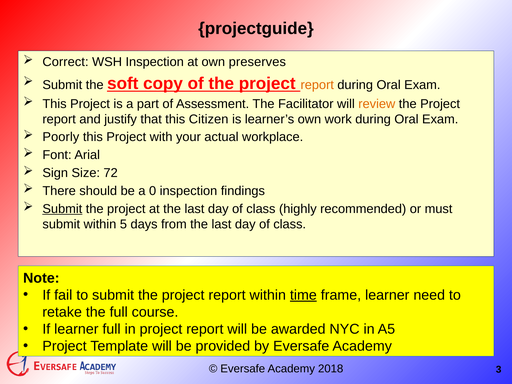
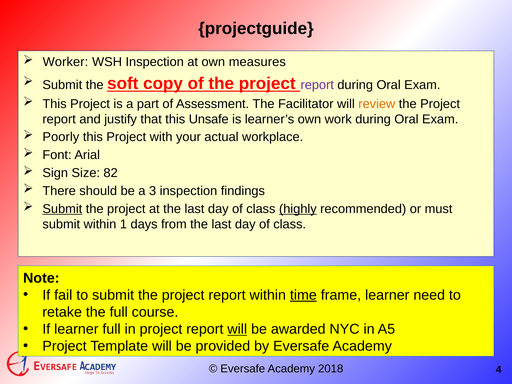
Correct: Correct -> Worker (65, 62)
preserves: preserves -> measures (257, 62)
report colour: orange -> purple (317, 85)
Citizen: Citizen -> Unsafe (209, 119)
72: 72 -> 82 (111, 173)
0: 0 -> 3 (153, 191)
highly underline: none -> present (298, 209)
5: 5 -> 1 (123, 224)
will underline: none -> present (237, 329)
3: 3 -> 4 (499, 369)
